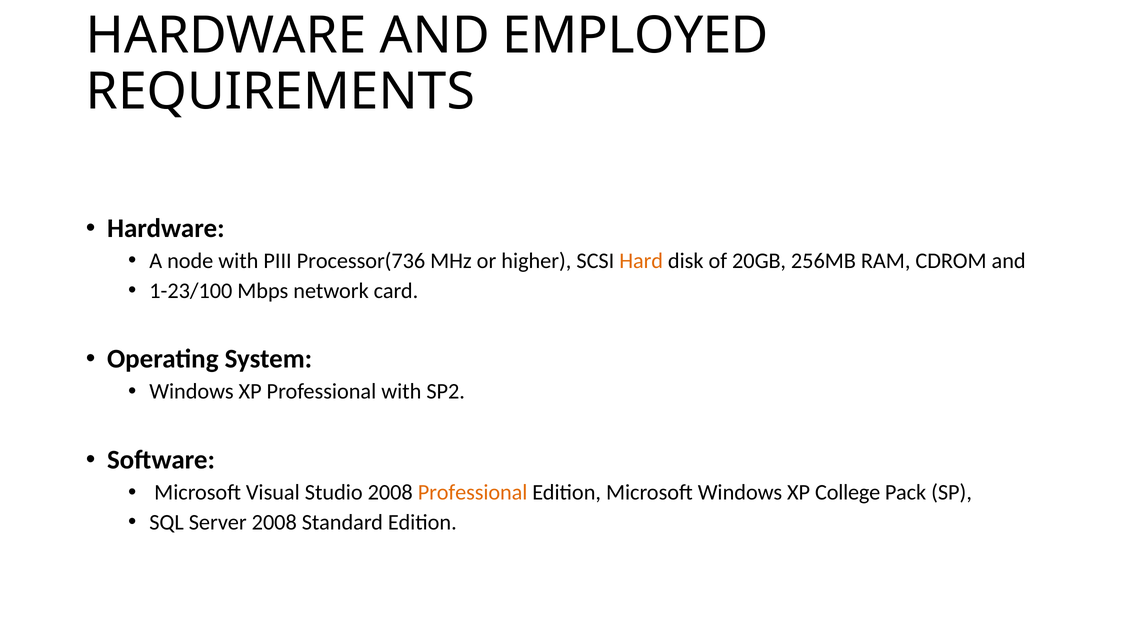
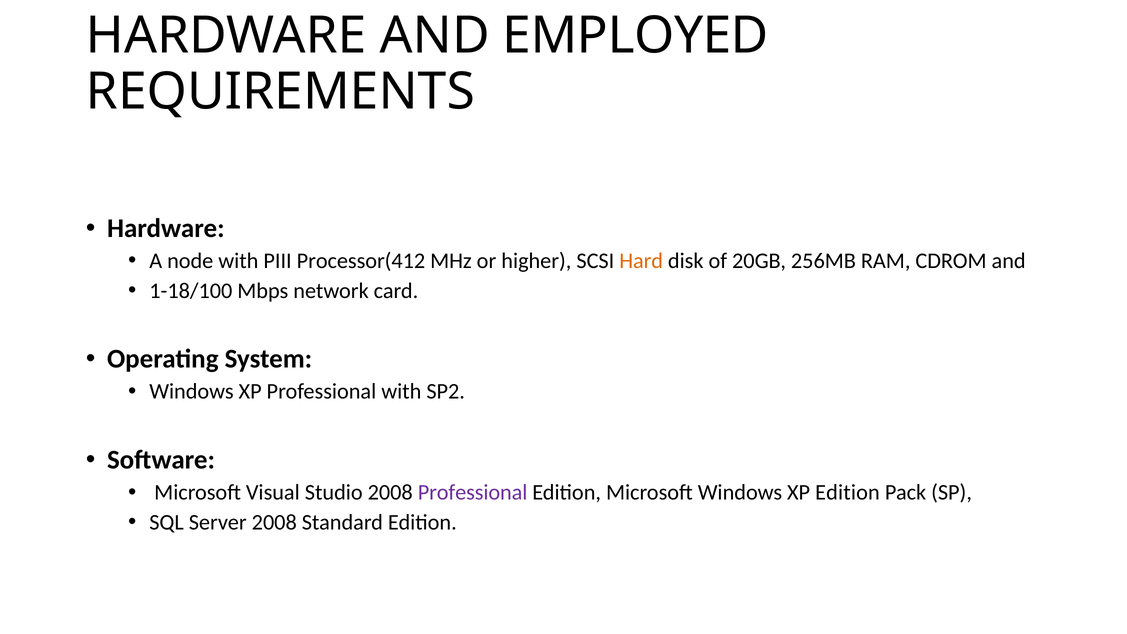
Processor(736: Processor(736 -> Processor(412 (361, 261)
1-23/100: 1-23/100 -> 1-18/100 (191, 291)
Professional colour: orange -> purple (473, 492)
XP College: College -> Edition (847, 492)
